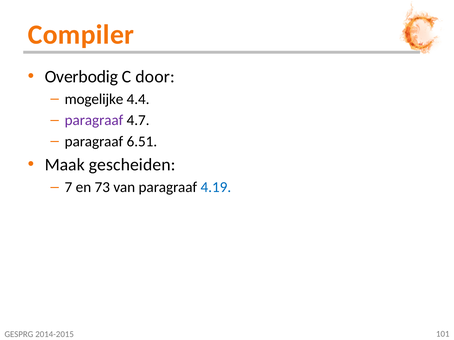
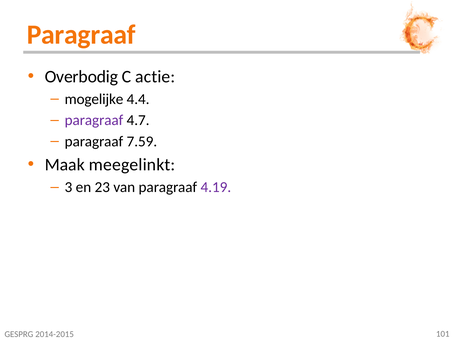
Compiler: Compiler -> Paragraaf (81, 35)
door: door -> actie (155, 77)
6.51: 6.51 -> 7.59 (142, 142)
gescheiden: gescheiden -> meegelinkt (132, 165)
7: 7 -> 3 (68, 188)
73: 73 -> 23 (102, 188)
4.19 colour: blue -> purple (216, 188)
